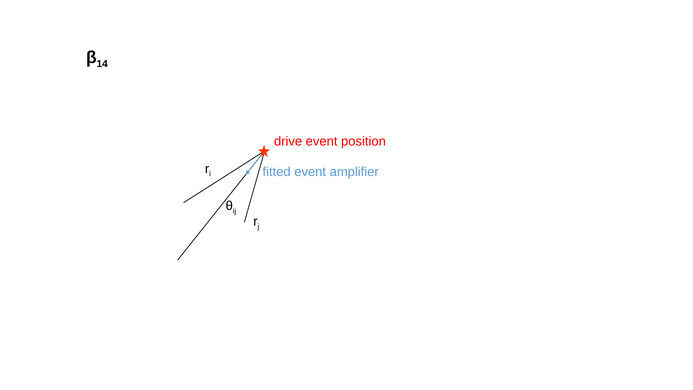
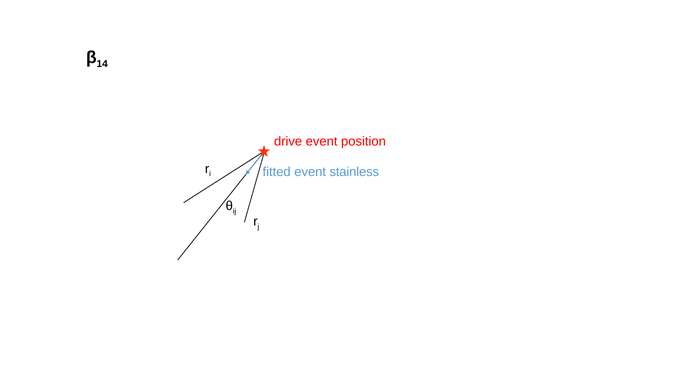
amplifier: amplifier -> stainless (354, 172)
